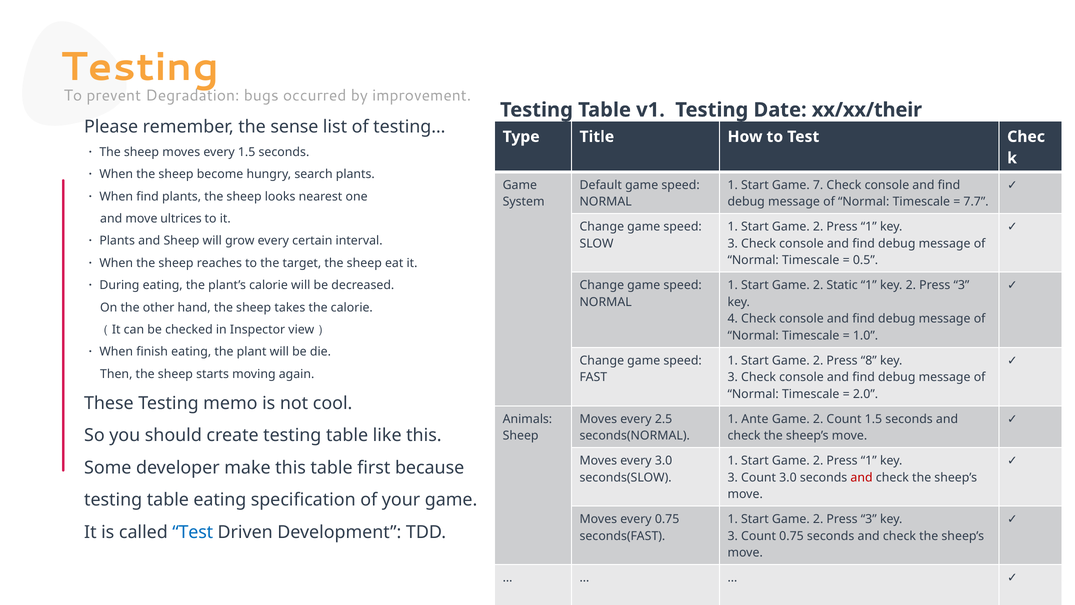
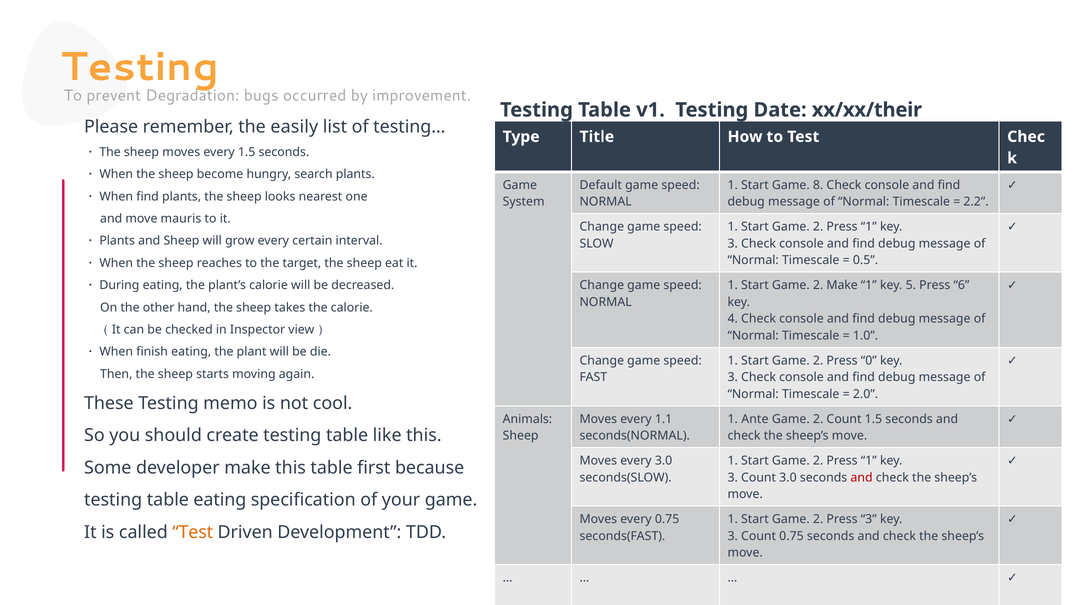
sense: sense -> easily (294, 127)
7: 7 -> 8 (818, 185)
7.7: 7.7 -> 2.2 (976, 202)
ultrices: ultrices -> mauris (181, 219)
2 Static: Static -> Make (842, 285)
key 2: 2 -> 5 (911, 285)
3: 3 -> 6 (961, 285)
8: 8 -> 0 (869, 360)
2.5: 2.5 -> 1.1 (664, 419)
Test colour: blue -> orange (193, 532)
